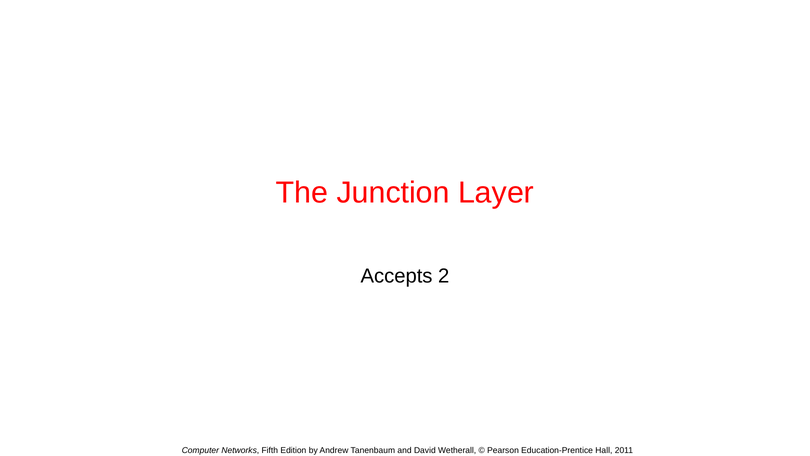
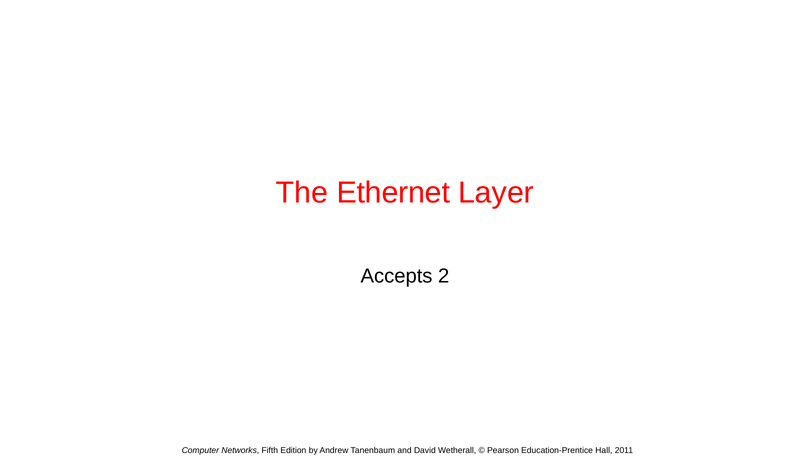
Junction: Junction -> Ethernet (393, 193)
